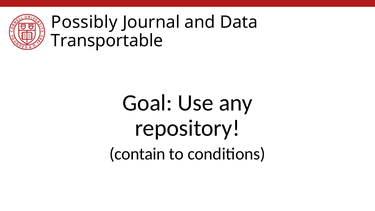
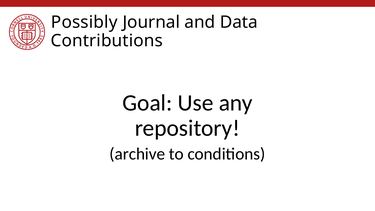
Transportable: Transportable -> Contributions (107, 41)
contain: contain -> archive (137, 154)
